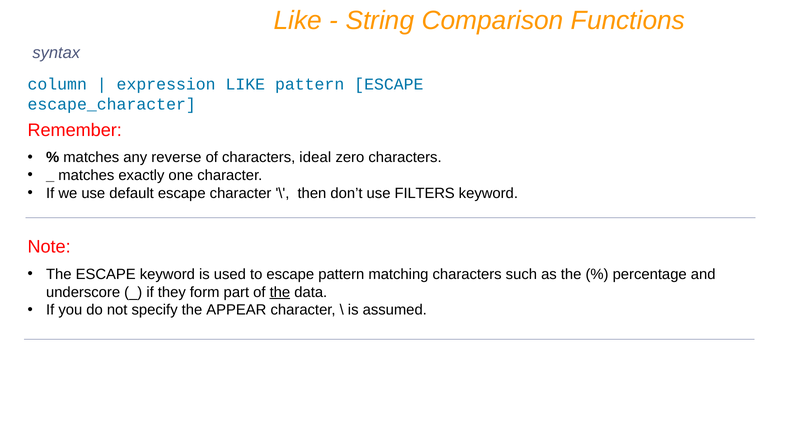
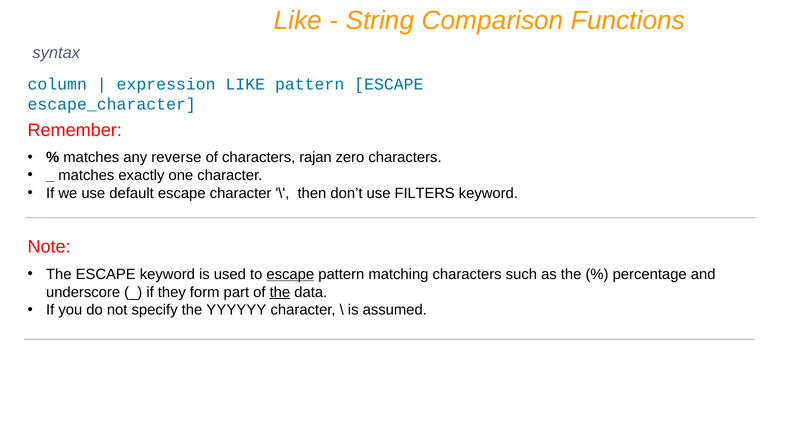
ideal: ideal -> rajan (315, 157)
escape underline: none -> present (290, 274)
APPEAR: APPEAR -> YYYYYY (236, 310)
